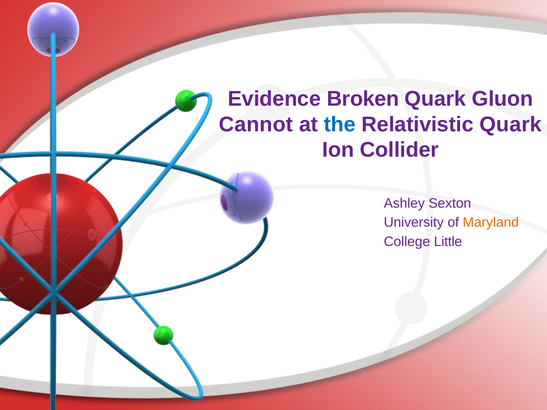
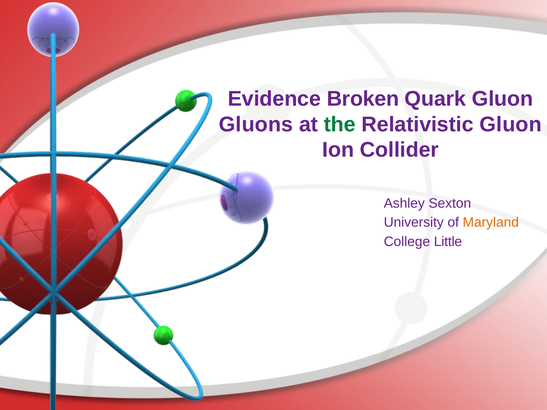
Cannot: Cannot -> Gluons (256, 125)
the colour: blue -> green (340, 125)
Relativistic Quark: Quark -> Gluon (511, 125)
